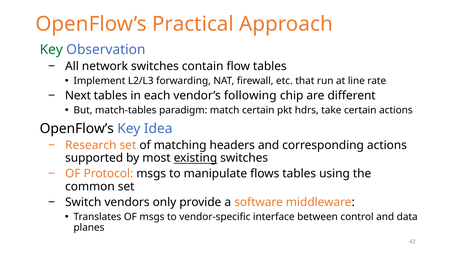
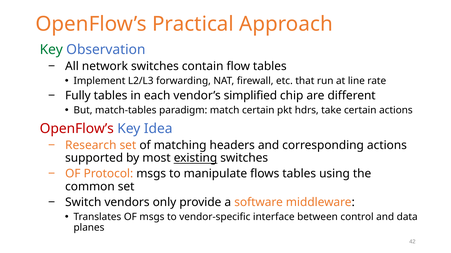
Next: Next -> Fully (78, 96)
following: following -> simplified (250, 96)
OpenFlow’s colour: black -> red (77, 129)
